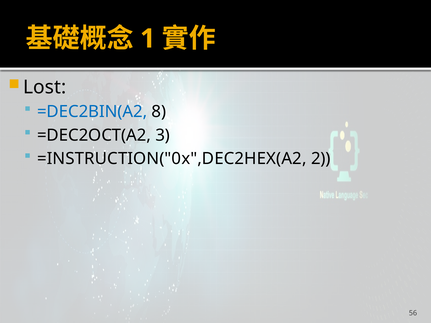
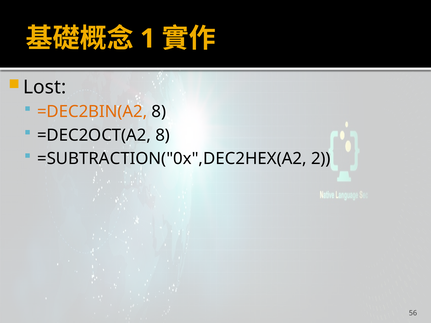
=DEC2BIN(A2 colour: blue -> orange (92, 112)
=DEC2OCT(A2 3: 3 -> 8 (163, 135)
=INSTRUCTION("0x",DEC2HEX(A2: =INSTRUCTION("0x",DEC2HEX(A2 -> =SUBTRACTION("0x",DEC2HEX(A2 (172, 159)
